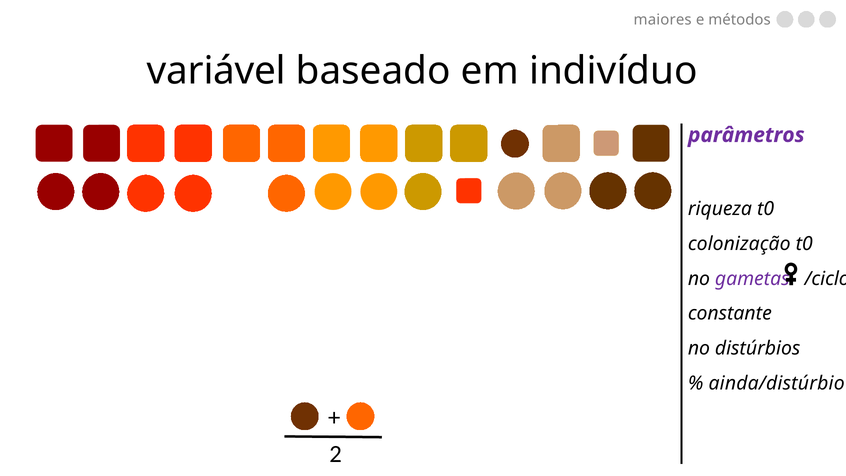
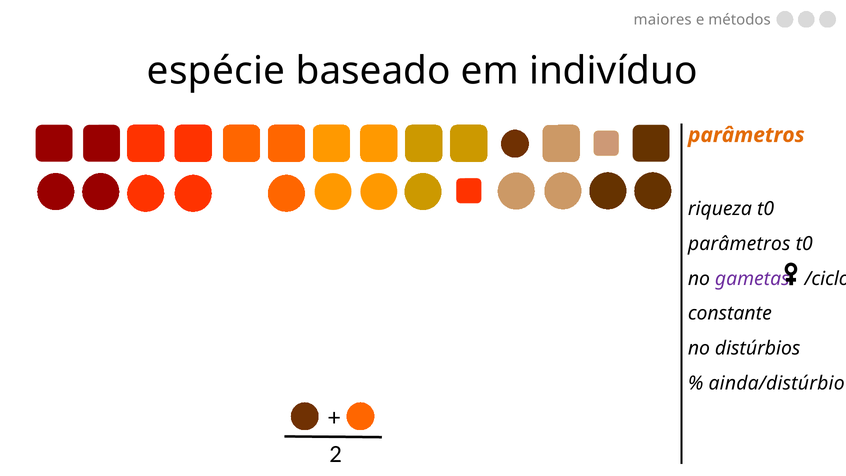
variável: variável -> espécie (216, 71)
parâmetros colour: purple -> orange (746, 135)
colonização: colonização -> parâmetros (739, 244)
